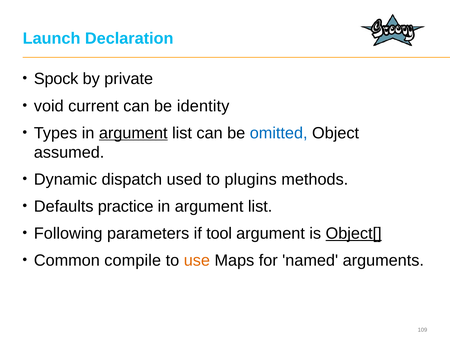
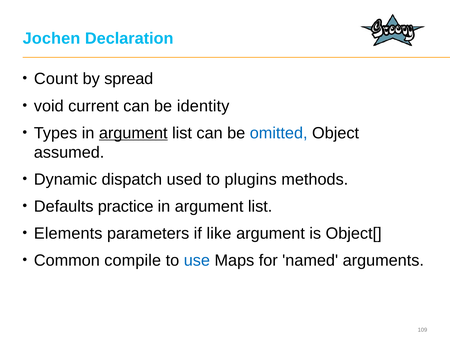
Launch: Launch -> Jochen (51, 38)
Spock: Spock -> Count (56, 79)
private: private -> spread (129, 79)
Following: Following -> Elements (68, 233)
tool: tool -> like (219, 233)
Object[ underline: present -> none (354, 233)
use colour: orange -> blue (197, 260)
